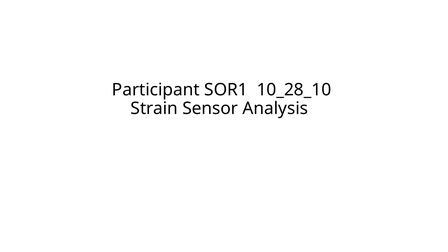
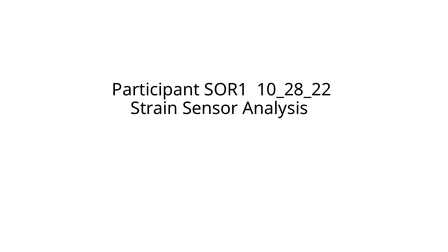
10_28_10: 10_28_10 -> 10_28_22 (294, 90)
